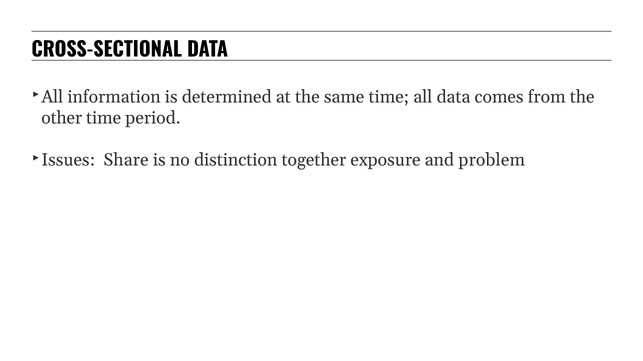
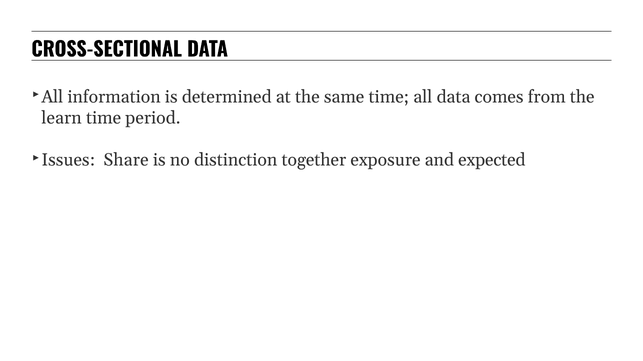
other: other -> learn (62, 118)
problem: problem -> expected (492, 160)
